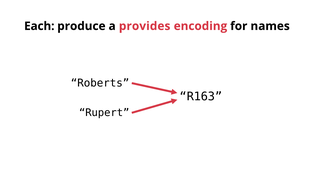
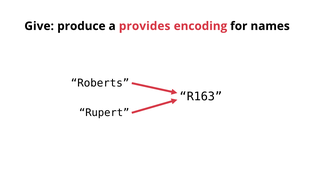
Each: Each -> Give (39, 26)
